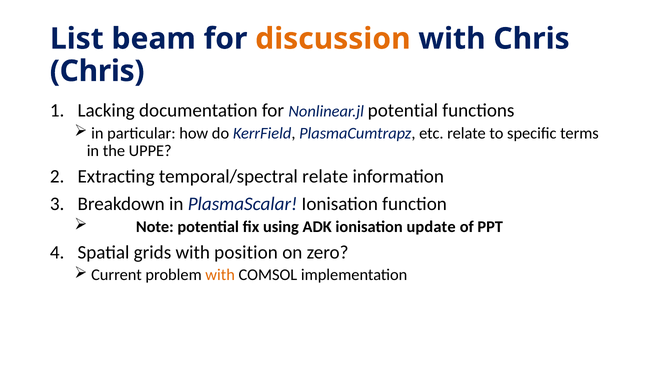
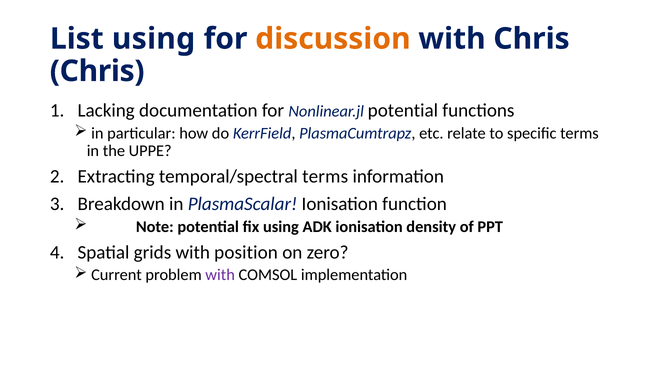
List beam: beam -> using (154, 39)
temporal/spectral relate: relate -> terms (325, 177)
update: update -> density (431, 227)
with colour: orange -> purple (220, 275)
